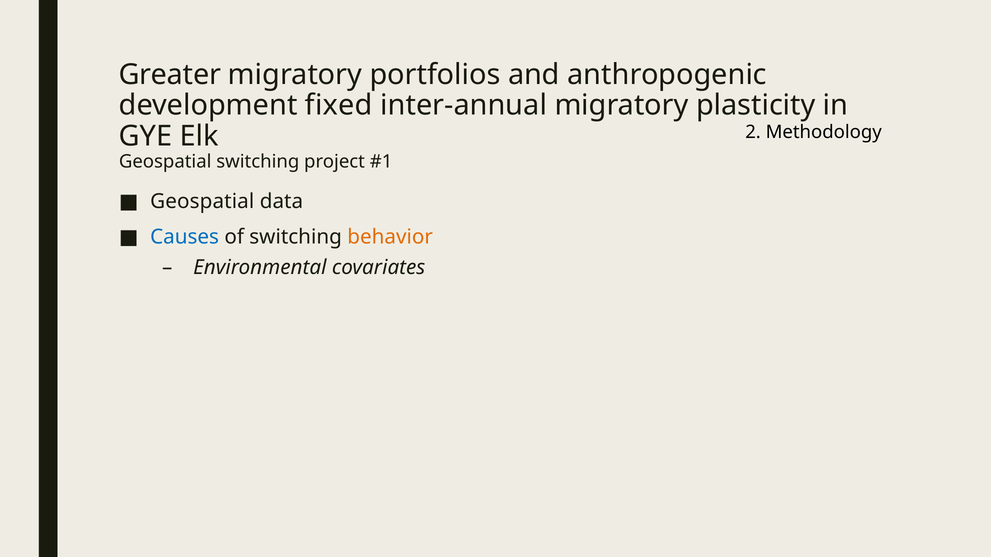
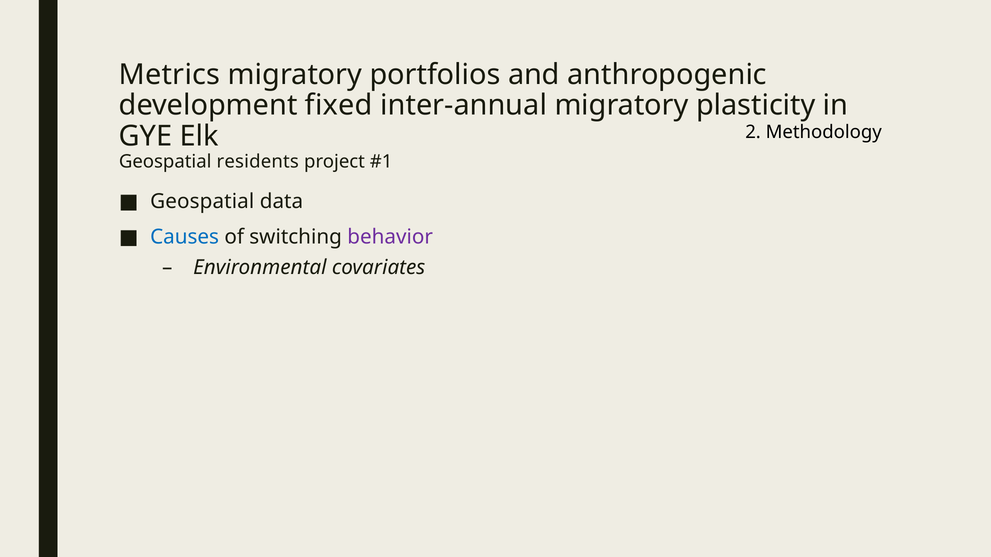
Greater: Greater -> Metrics (170, 75)
Geospatial switching: switching -> residents (258, 162)
behavior colour: orange -> purple (390, 237)
